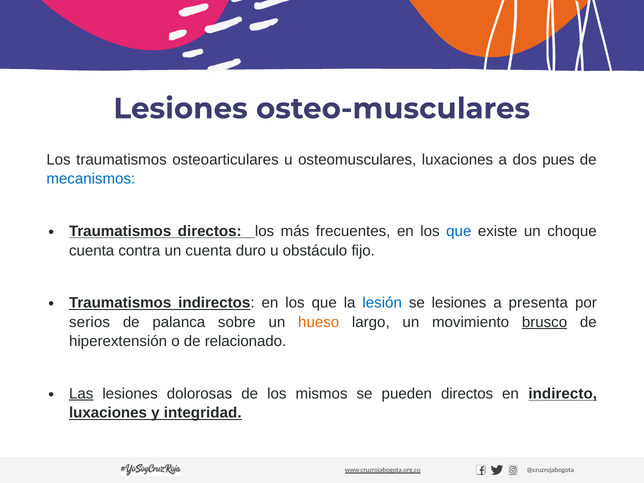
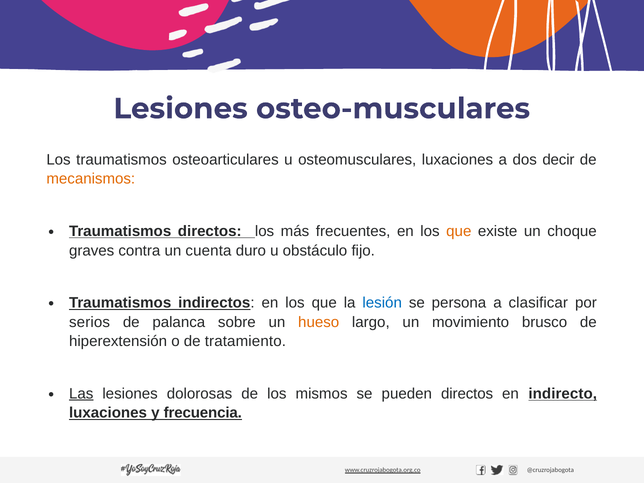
pues: pues -> decir (558, 160)
mecanismos colour: blue -> orange (91, 179)
que colour: blue -> orange (459, 231)
cuenta: cuenta -> graves (92, 251)
se lesiones: lesiones -> persona (459, 303)
presenta: presenta -> clasificar (538, 303)
brusco underline: present -> none (545, 322)
relacionado: relacionado -> tratamiento (245, 341)
integridad: integridad -> frecuencia (203, 413)
